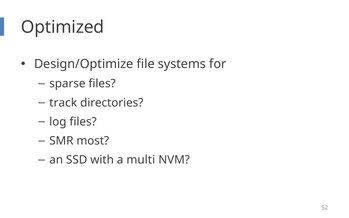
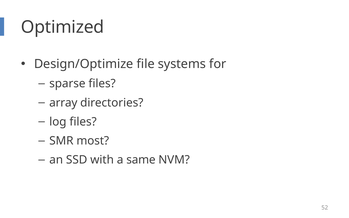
track: track -> array (63, 103)
multi: multi -> same (141, 160)
